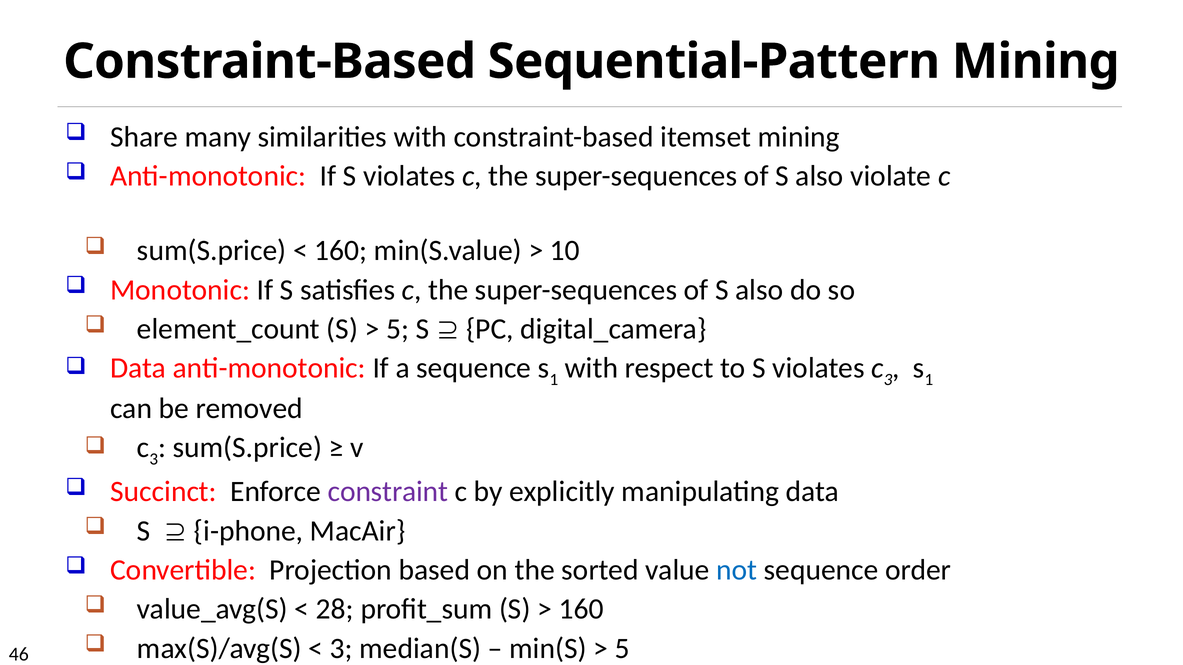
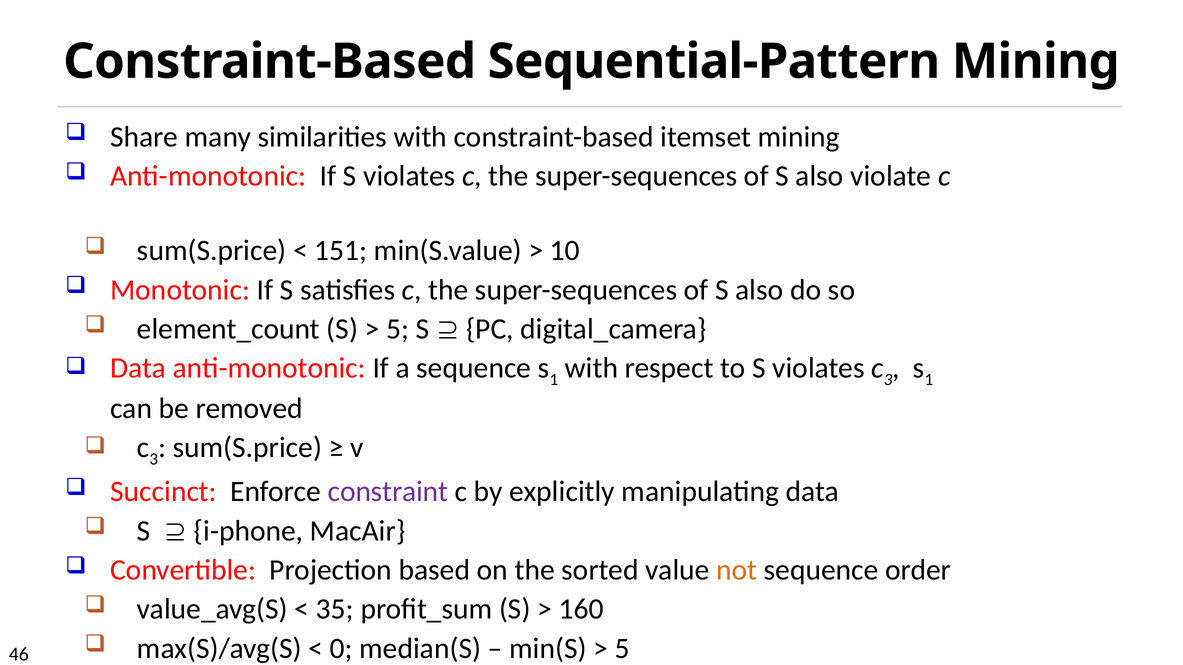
160: 160 -> 151 (341, 251)
not colour: blue -> orange (737, 570)
28: 28 -> 35 (335, 610)
3: 3 -> 0 (341, 649)
